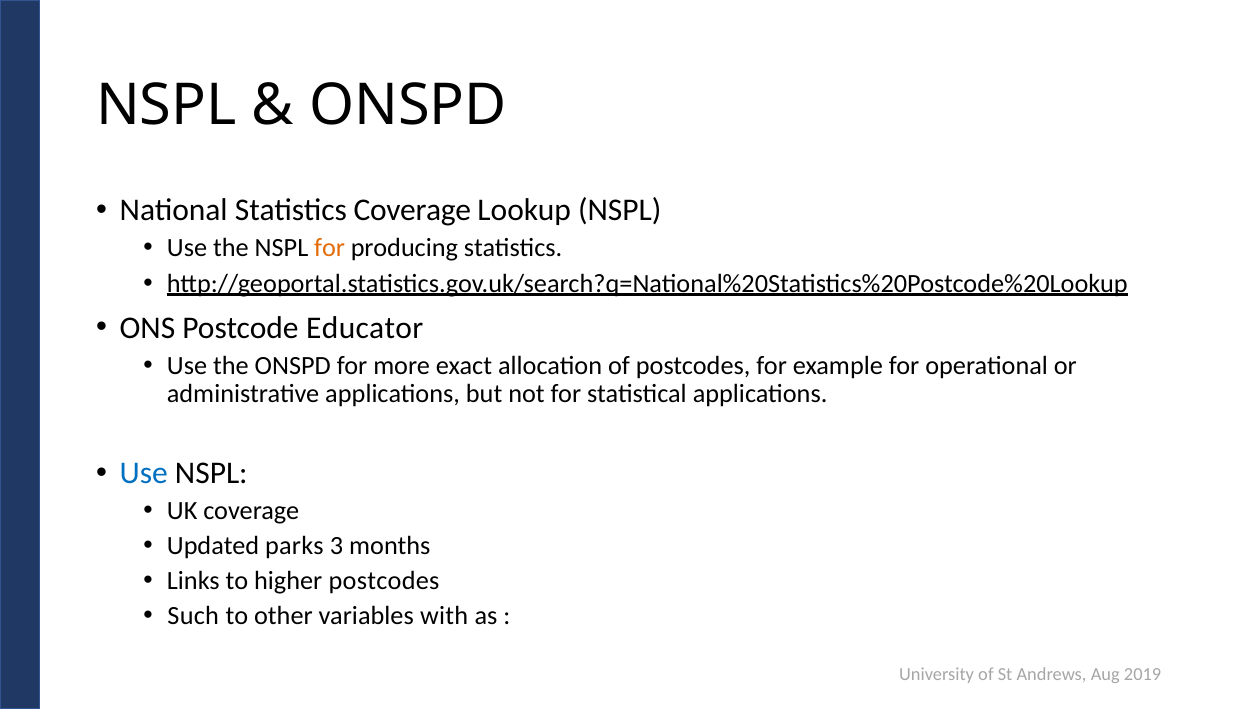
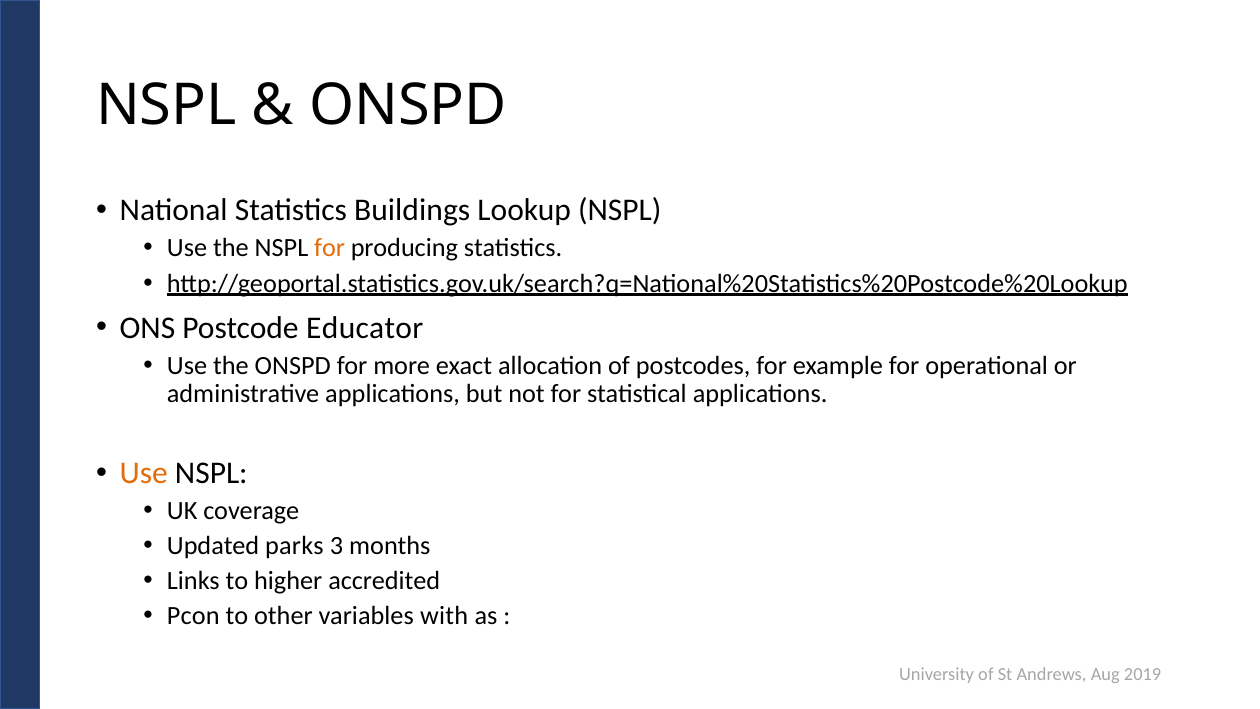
Statistics Coverage: Coverage -> Buildings (412, 210)
Use colour: blue -> orange (144, 473)
higher postcodes: postcodes -> accredited (384, 581)
Such: Such -> Pcon (193, 615)
